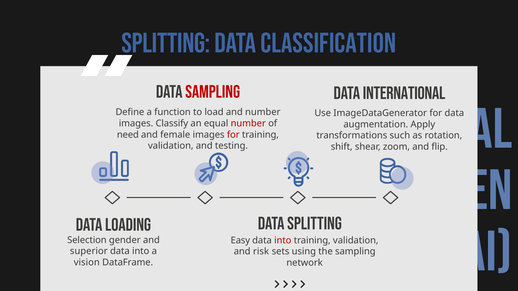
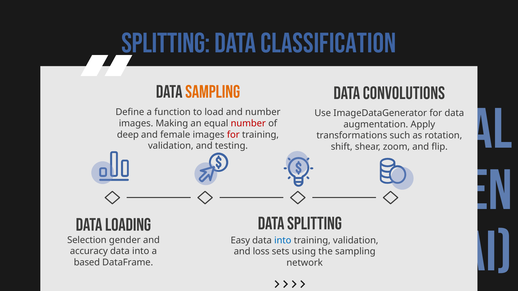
sampling colour: red -> orange (213, 92)
international: international -> convolutions (404, 93)
Classify: Classify -> Making (172, 124)
need: need -> deep (128, 135)
into colour: red -> blue (283, 241)
superior: superior -> accuracy (89, 252)
risk: risk -> loss (261, 252)
vision: vision -> based (87, 263)
